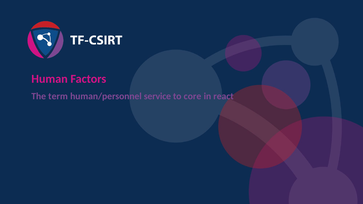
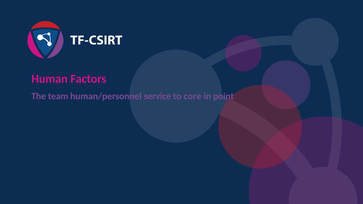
term: term -> team (58, 96)
react: react -> point (224, 96)
